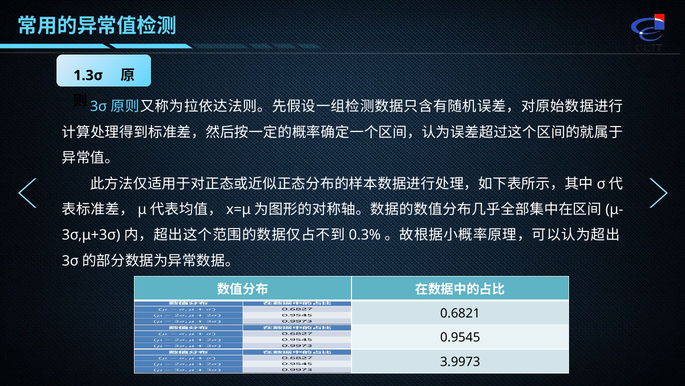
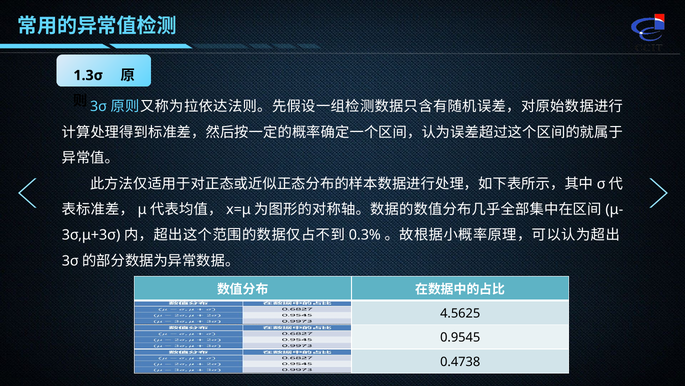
0.6821: 0.6821 -> 4.5625 (460, 313)
3.9973: 3.9973 -> 0.4738 (460, 361)
